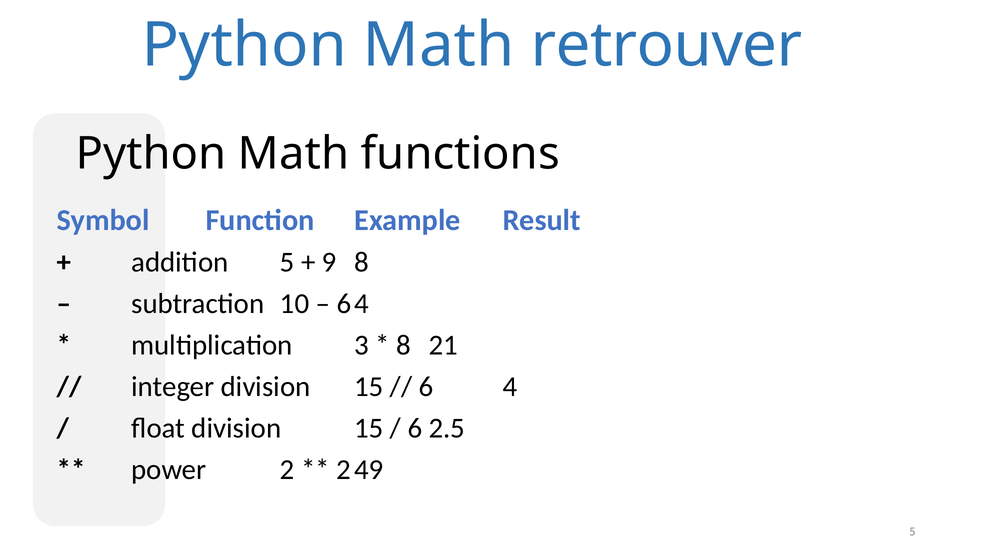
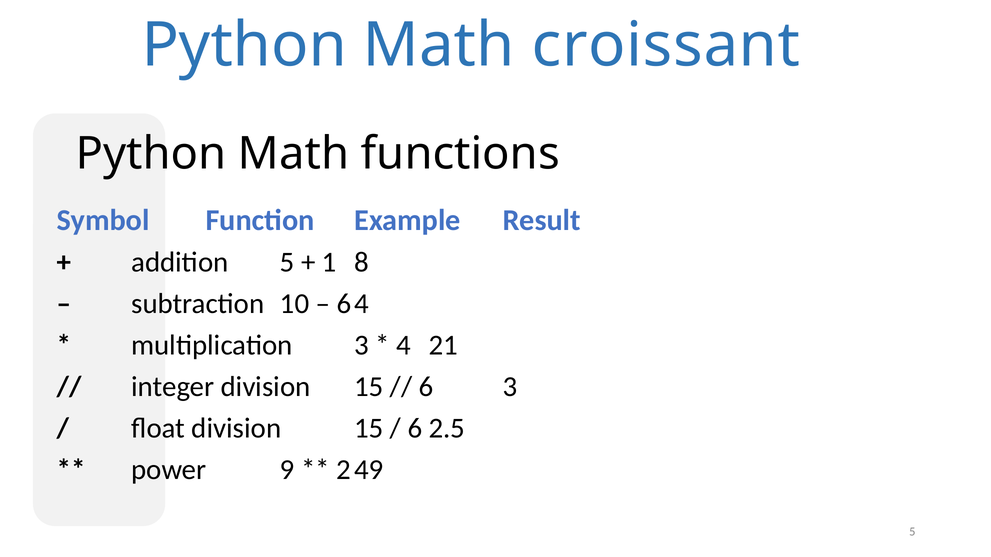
retrouver: retrouver -> croissant (666, 46)
9: 9 -> 1 (329, 263)
8: 8 -> 4 (404, 346)
6 4: 4 -> 3 (510, 387)
2: 2 -> 9 (287, 470)
